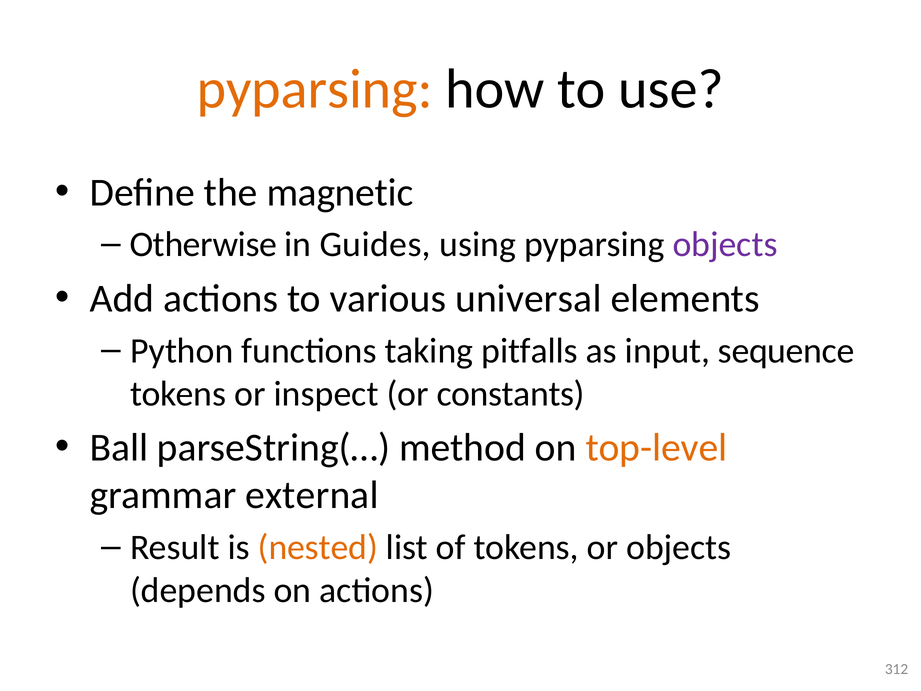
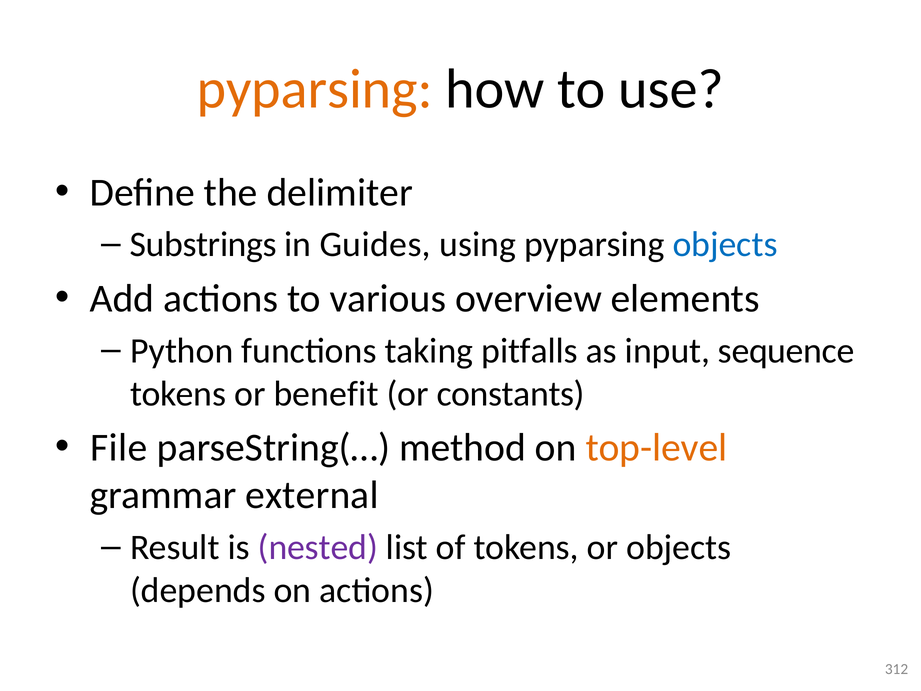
magnetic: magnetic -> delimiter (340, 192)
Otherwise: Otherwise -> Substrings (203, 245)
objects colour: purple -> blue (725, 245)
universal: universal -> overview (528, 298)
inspect: inspect -> benefit (326, 394)
Ball: Ball -> File (119, 447)
nested colour: orange -> purple (318, 547)
